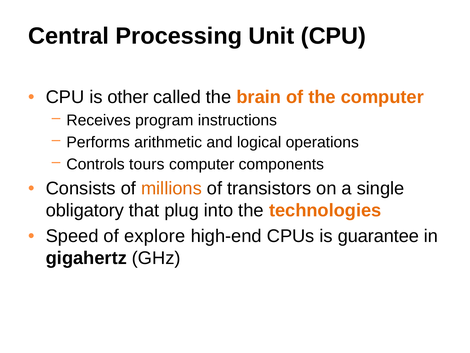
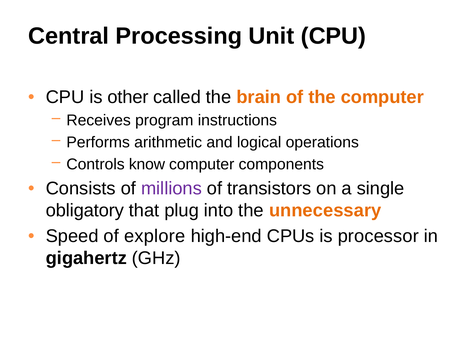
tours: tours -> know (147, 164)
millions colour: orange -> purple (171, 188)
technologies: technologies -> unnecessary (325, 210)
guarantee: guarantee -> processor (378, 236)
